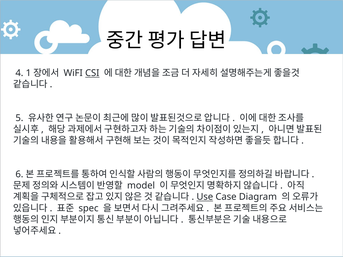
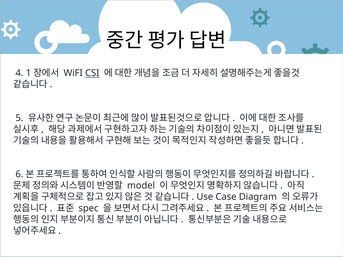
Use underline: present -> none (205, 197)
